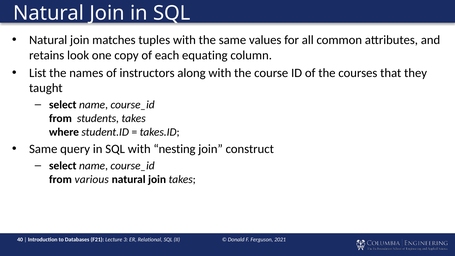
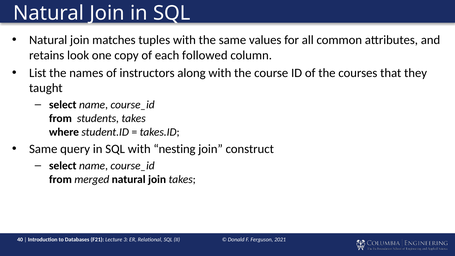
equating: equating -> followed (205, 55)
various: various -> merged (92, 179)
